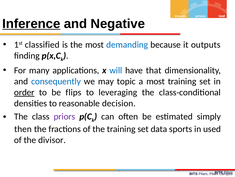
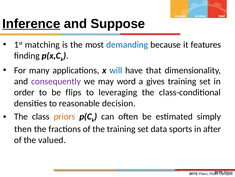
Negative: Negative -> Suppose (118, 24)
classified: classified -> matching (42, 45)
outputs: outputs -> features (206, 45)
consequently colour: blue -> purple (56, 81)
topic: topic -> word (126, 81)
a most: most -> gives (156, 81)
order underline: present -> none (24, 92)
priors colour: purple -> orange (64, 116)
used: used -> after (212, 129)
divisor: divisor -> valued (52, 139)
